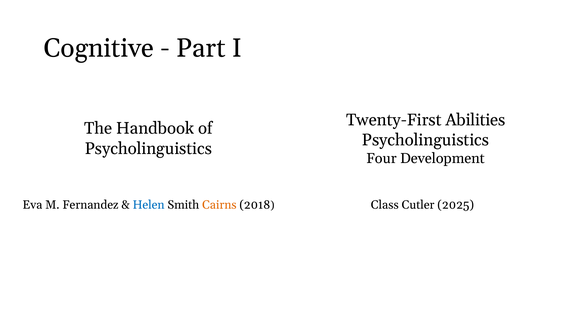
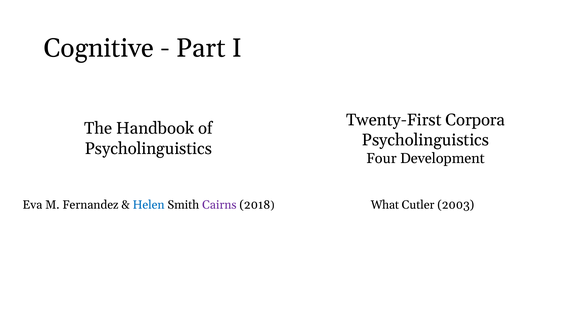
Abilities: Abilities -> Corpora (475, 120)
Cairns colour: orange -> purple (219, 205)
Class: Class -> What (385, 205)
2025: 2025 -> 2003 (456, 205)
